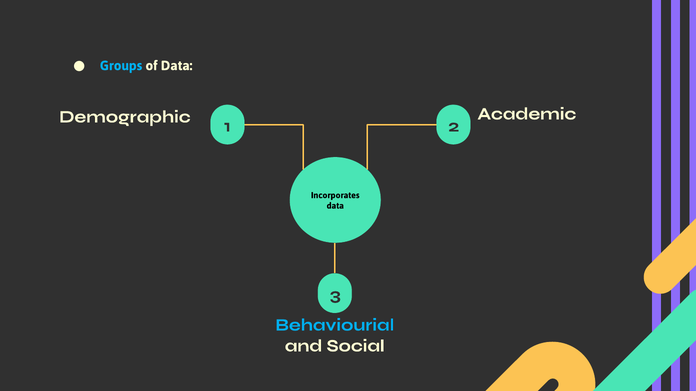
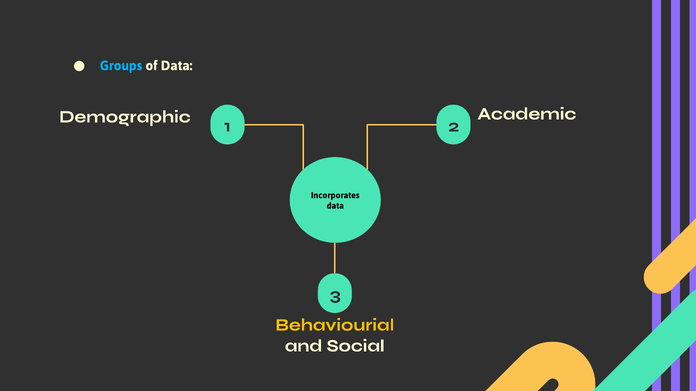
Behaviourial colour: light blue -> yellow (335, 325)
